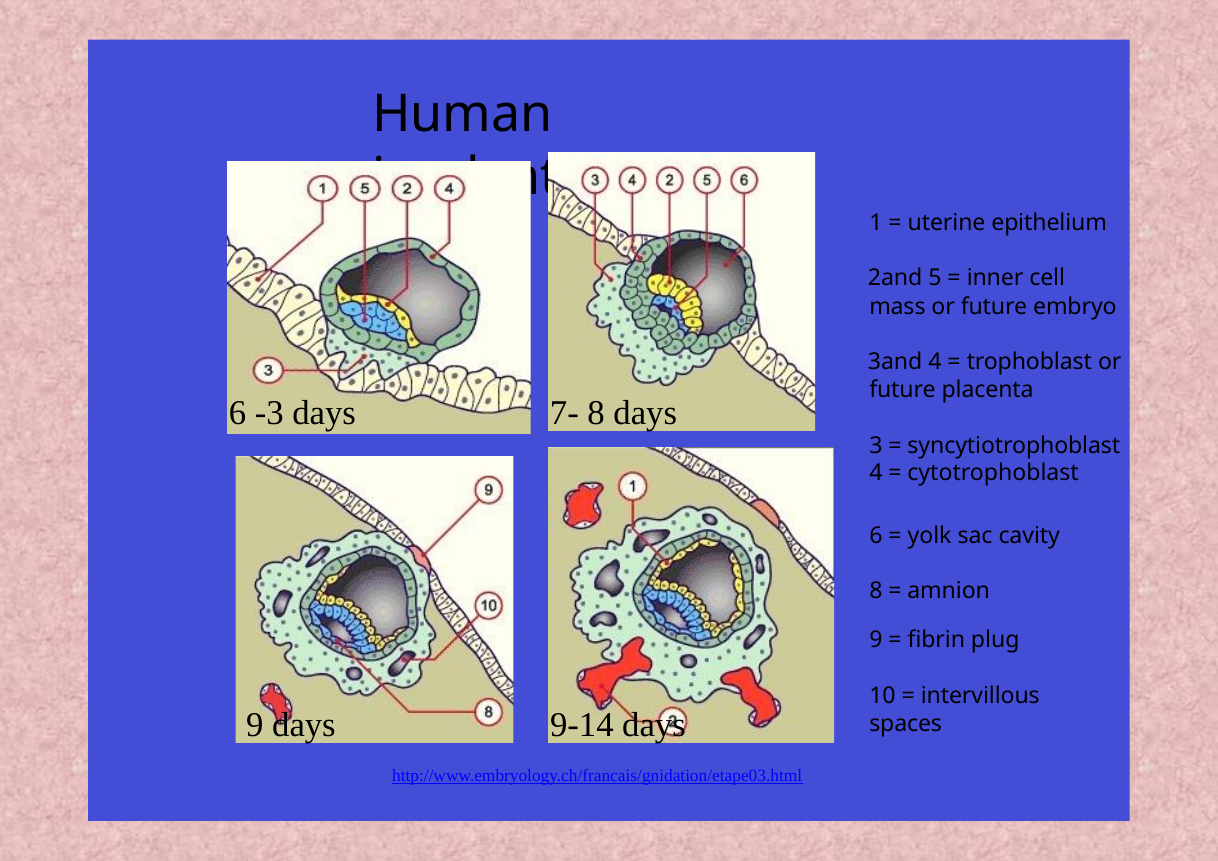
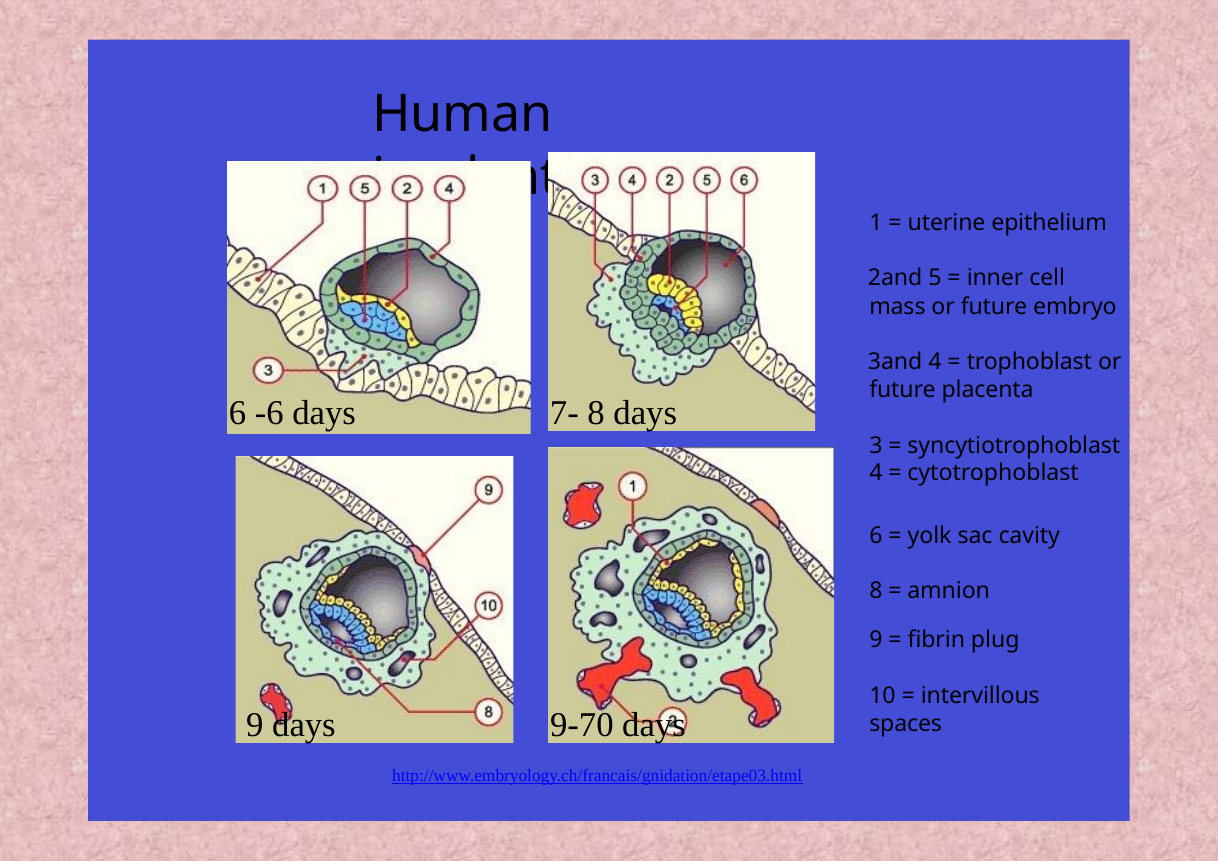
-3: -3 -> -6 (269, 413)
9-14: 9-14 -> 9-70 (582, 725)
